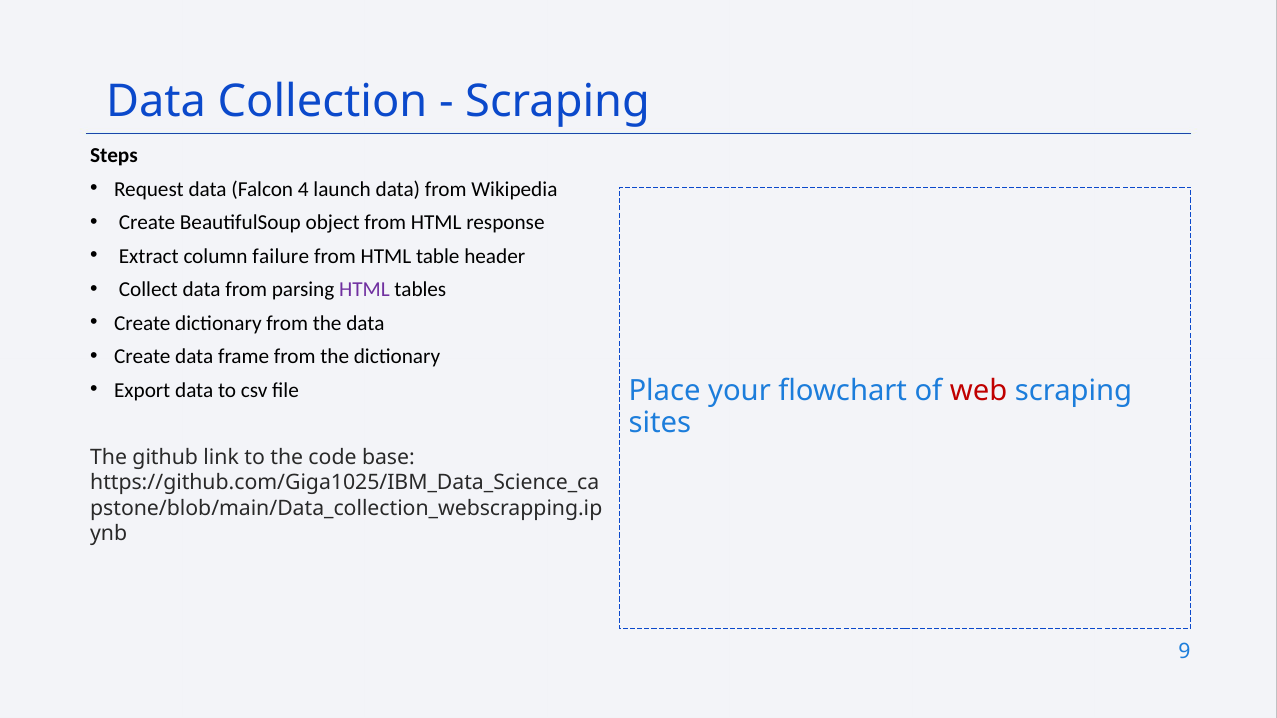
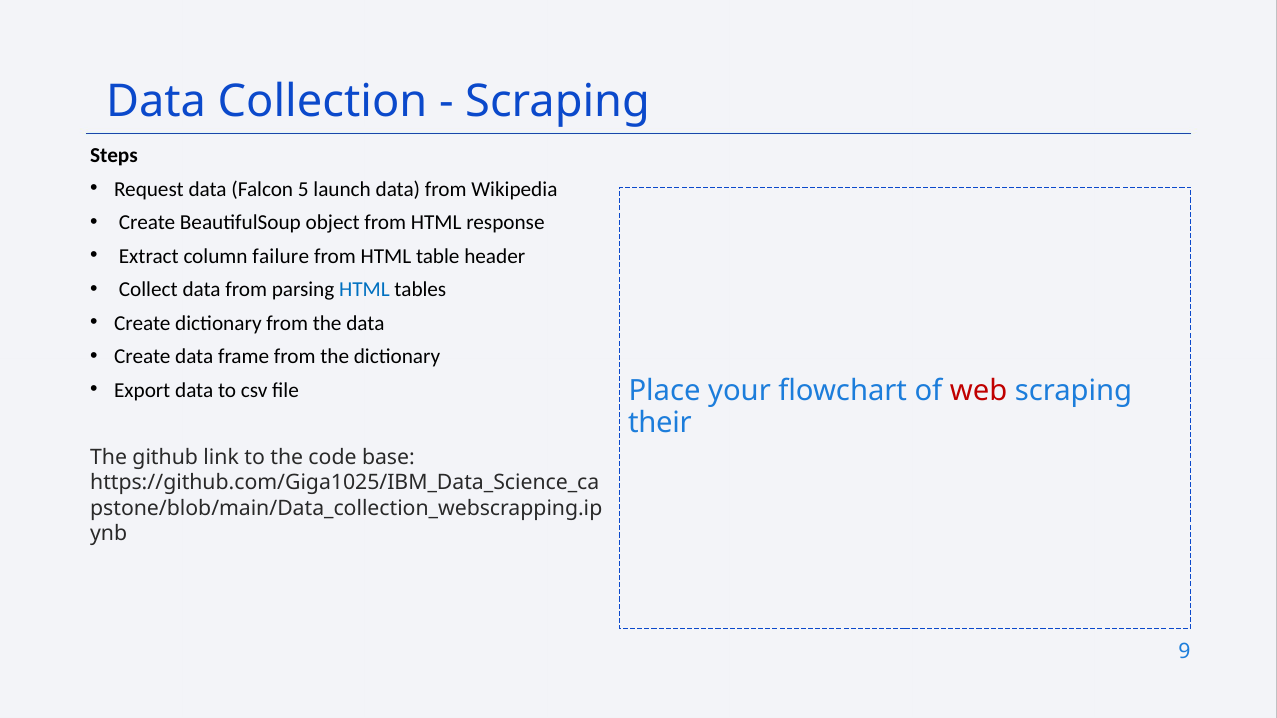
4: 4 -> 5 (303, 189)
HTML colour: purple -> blue (364, 290)
sites: sites -> their (660, 423)
